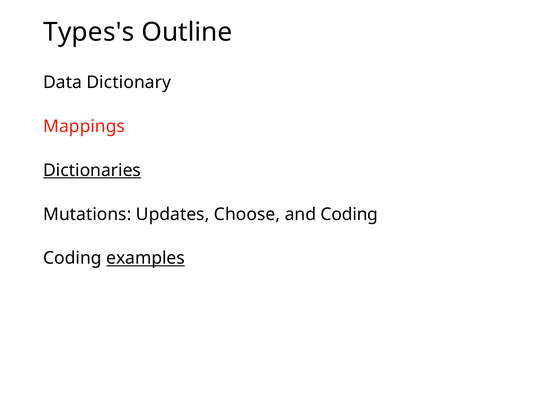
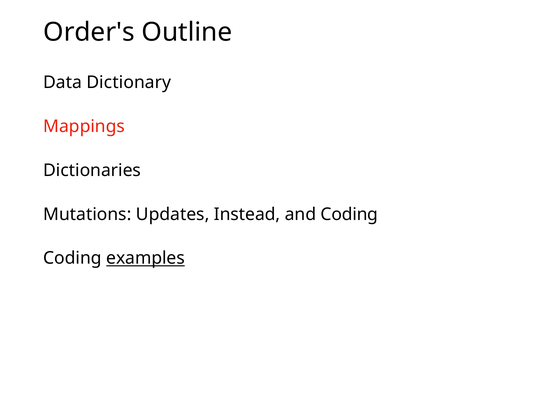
Types's: Types's -> Order's (89, 32)
Dictionaries underline: present -> none (92, 170)
Choose: Choose -> Instead (247, 214)
